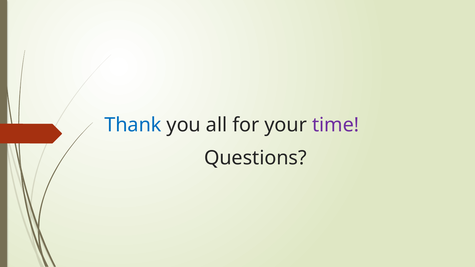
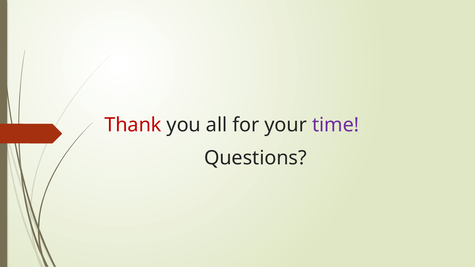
Thank colour: blue -> red (133, 125)
